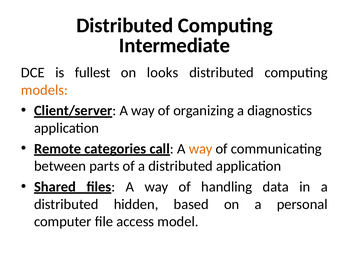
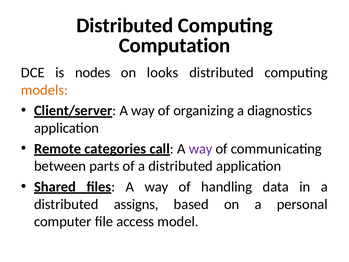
Intermediate: Intermediate -> Computation (175, 45)
fullest: fullest -> nodes (93, 73)
way colour: orange -> purple (201, 149)
hidden: hidden -> assigns (136, 204)
